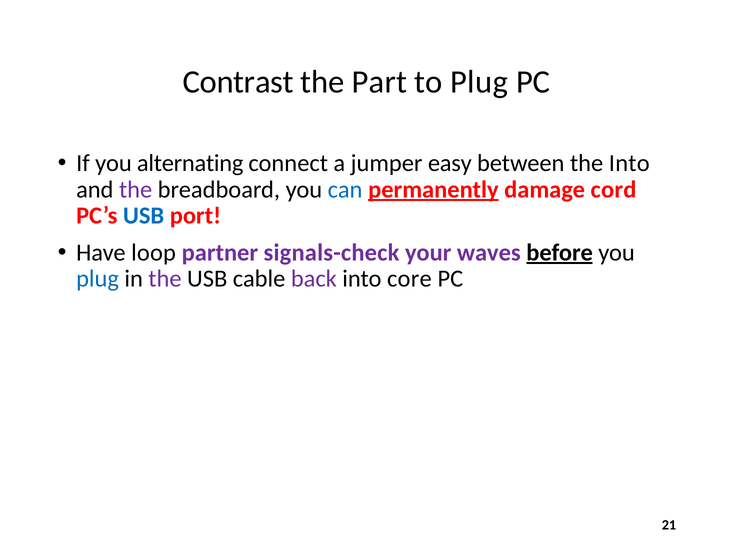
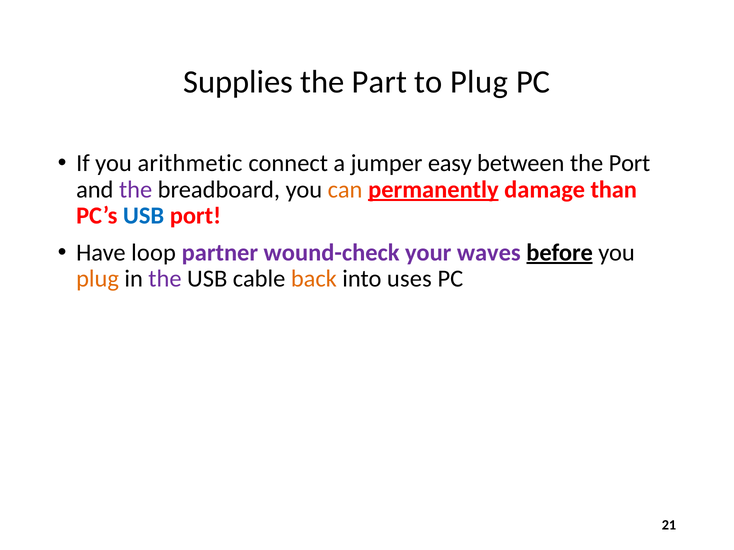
Contrast: Contrast -> Supplies (238, 82)
alternating: alternating -> arithmetic (190, 163)
the Into: Into -> Port (630, 163)
can colour: blue -> orange (345, 190)
cord: cord -> than (614, 190)
signals-check: signals-check -> wound-check (332, 253)
plug colour: blue -> orange (98, 279)
back colour: purple -> orange (314, 279)
core: core -> uses (409, 279)
